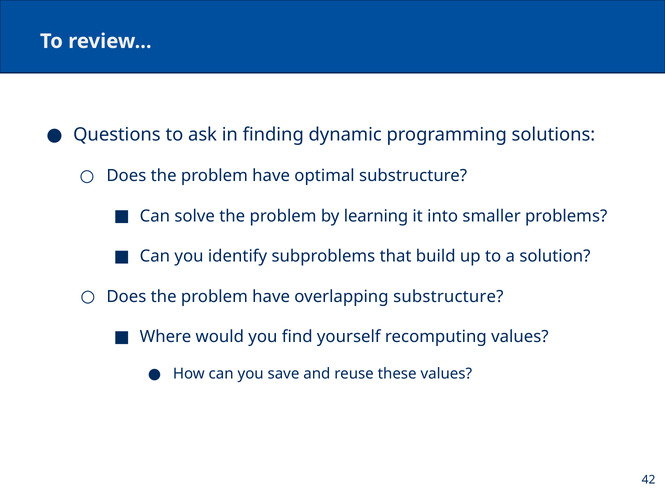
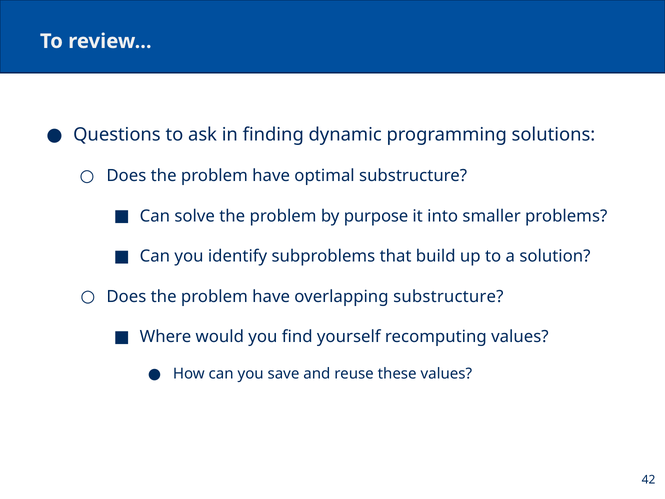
learning: learning -> purpose (376, 216)
